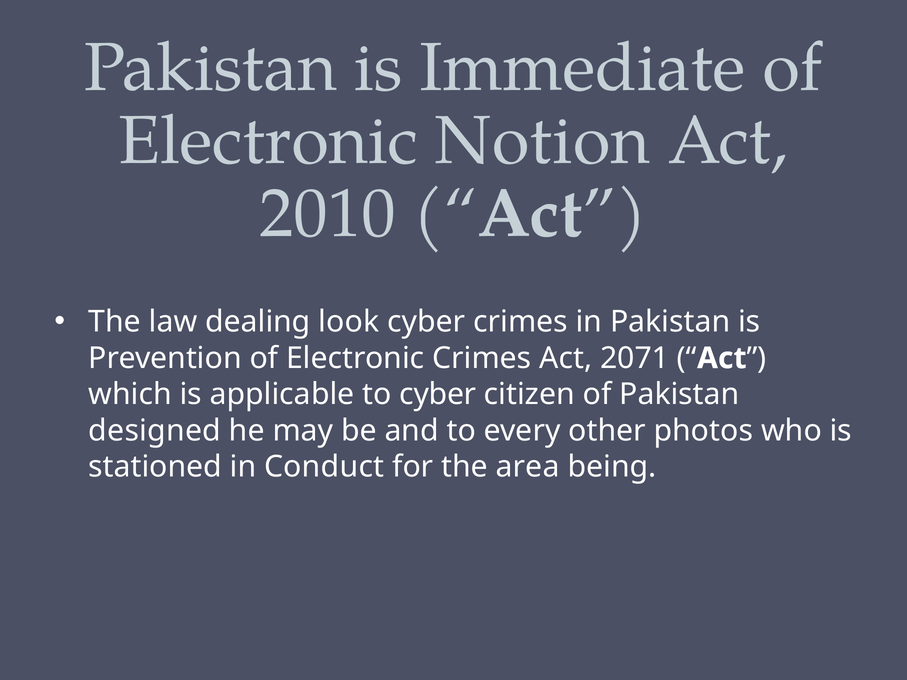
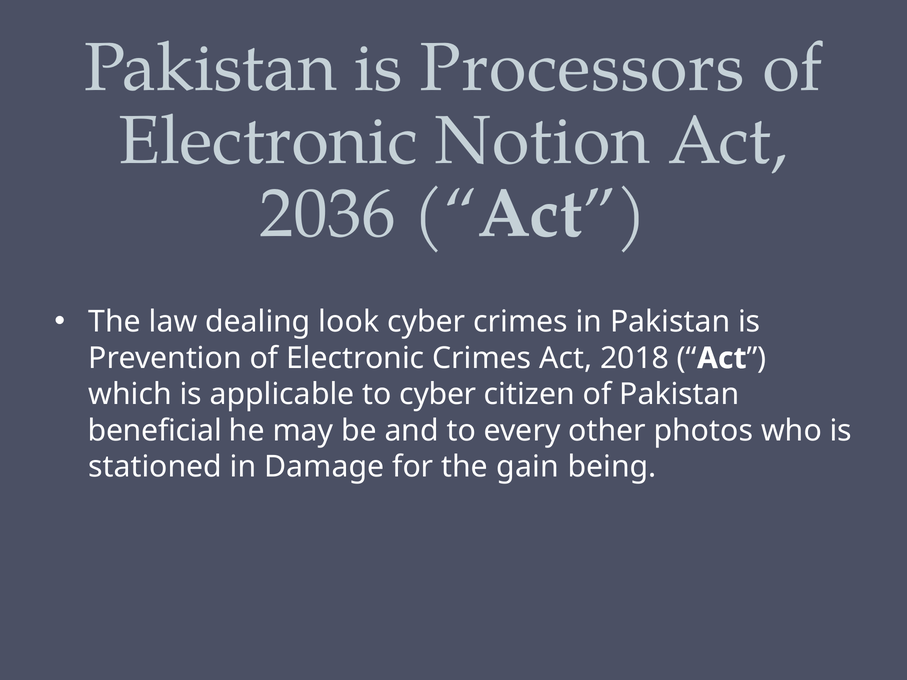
Immediate: Immediate -> Processors (582, 68)
2010: 2010 -> 2036 (328, 214)
2071: 2071 -> 2018 (635, 358)
designed: designed -> beneficial (155, 431)
Conduct: Conduct -> Damage (324, 467)
area: area -> gain (528, 467)
